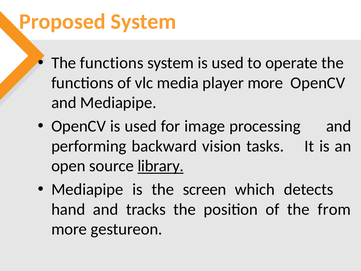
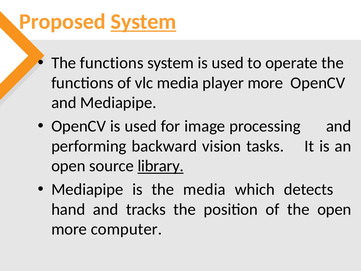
System underline: none -> present (144, 22)
the screen: screen -> media (204, 189)
the from: from -> open (334, 209)
gestureon: gestureon -> computer (126, 229)
